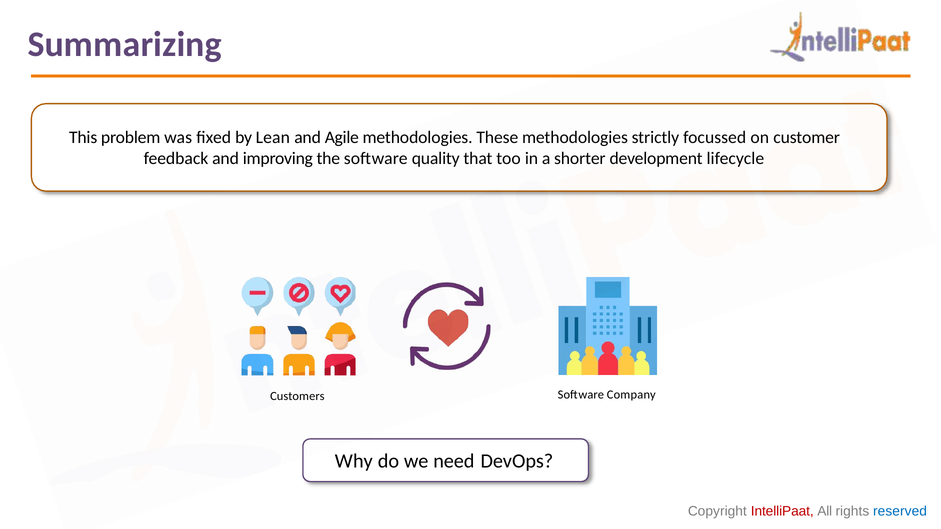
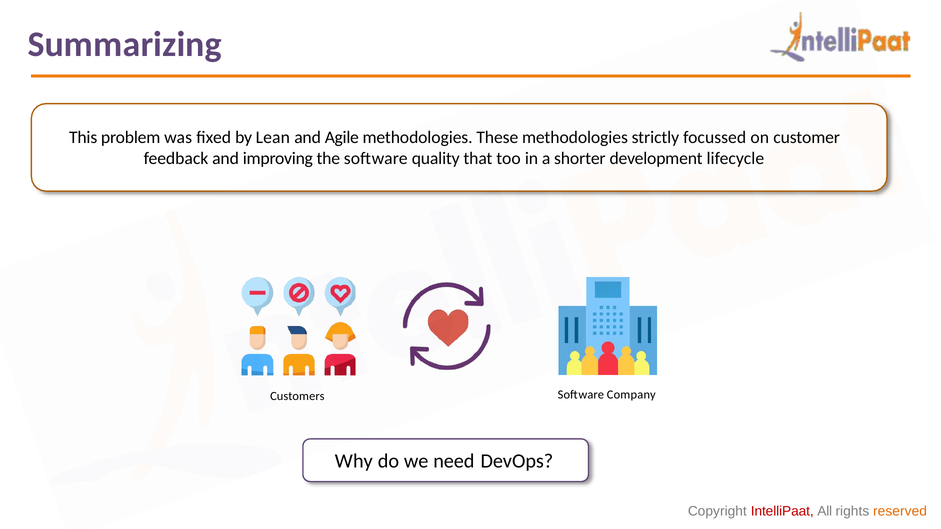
reserved colour: blue -> orange (900, 512)
